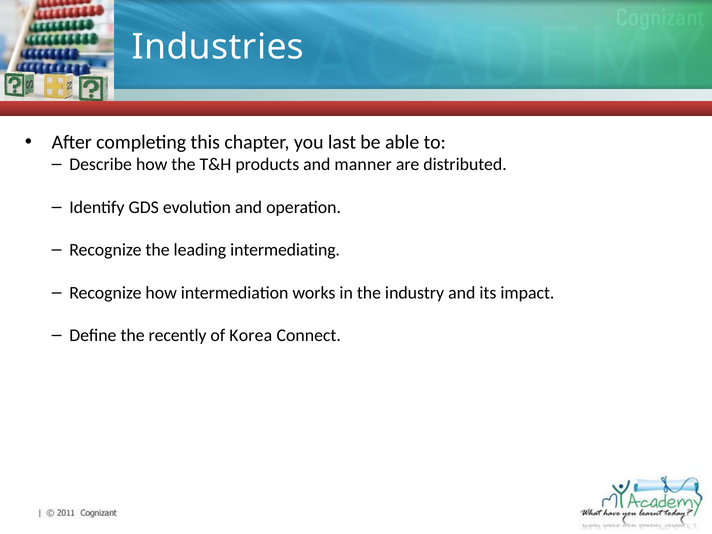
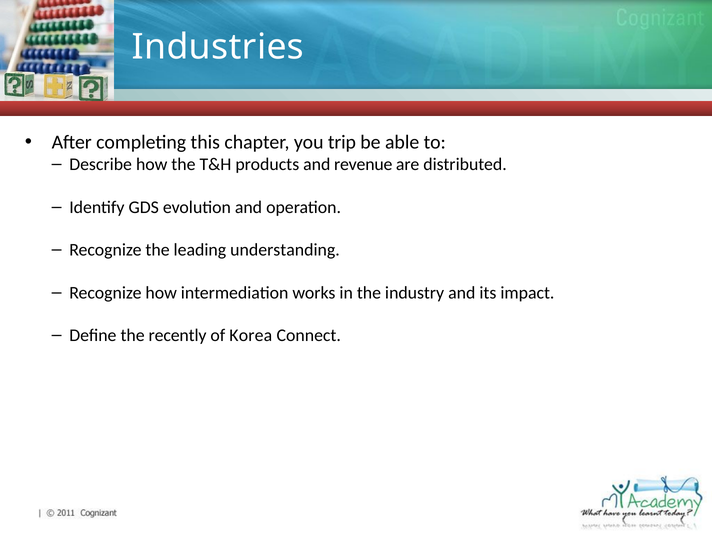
last: last -> trip (342, 142)
manner: manner -> revenue (363, 165)
intermediating: intermediating -> understanding (285, 250)
